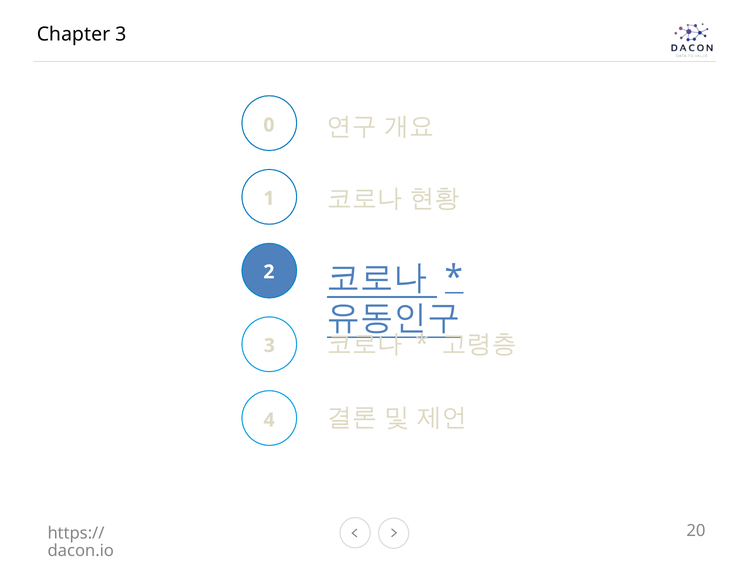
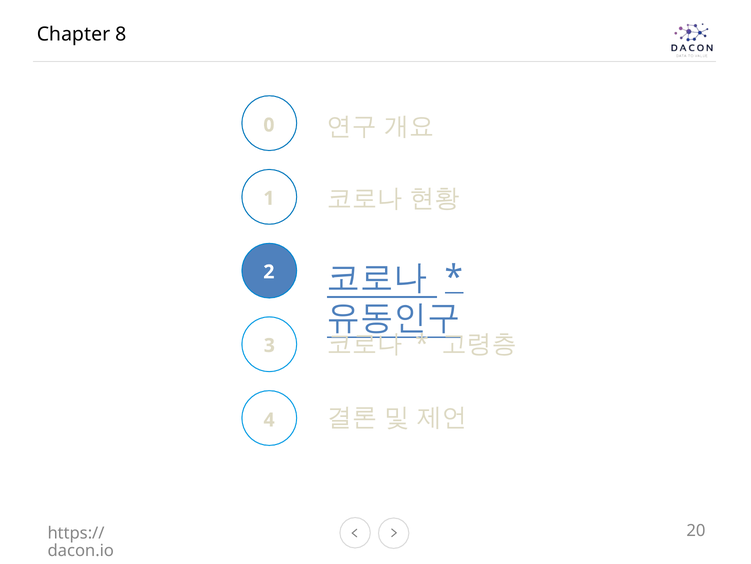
Chapter 3: 3 -> 8 (121, 34)
